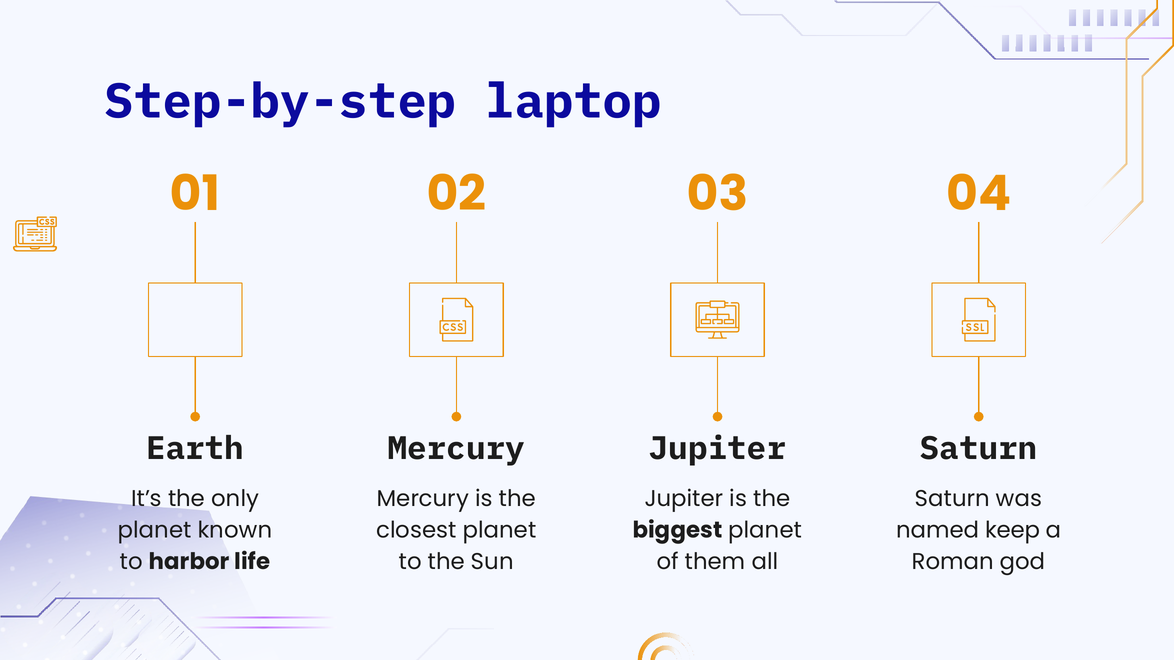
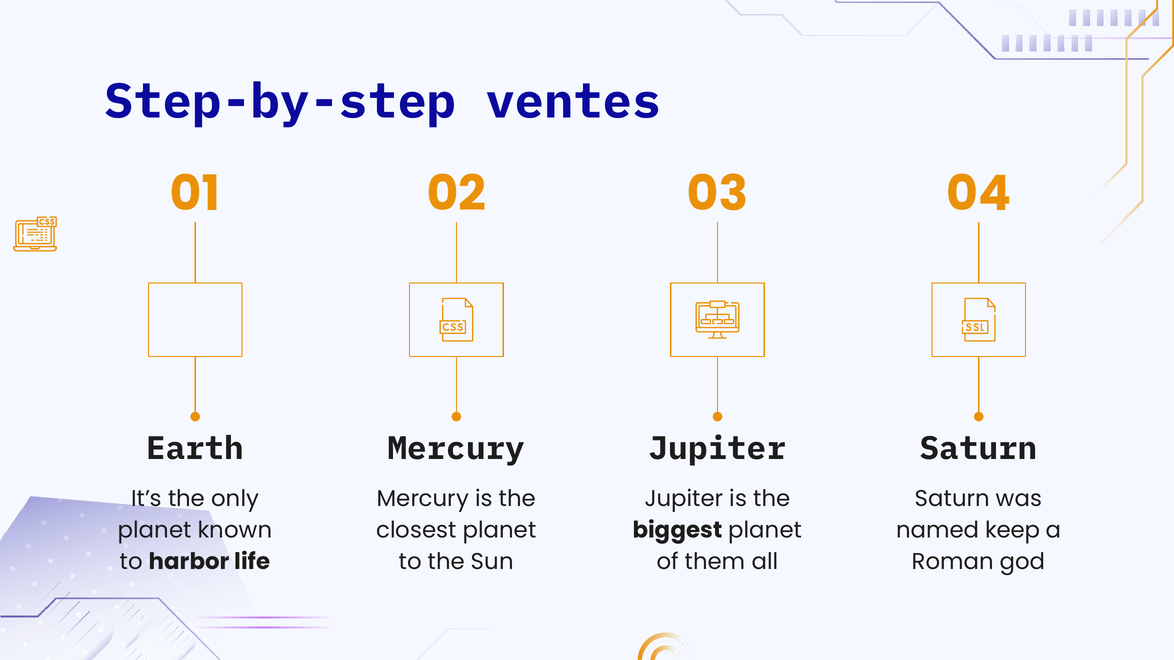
laptop: laptop -> ventes (574, 102)
